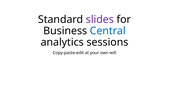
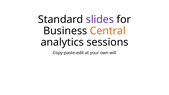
Central colour: blue -> orange (108, 31)
